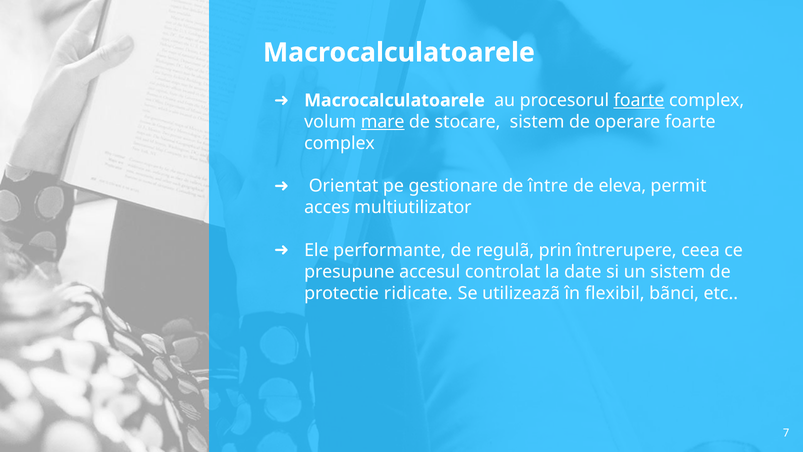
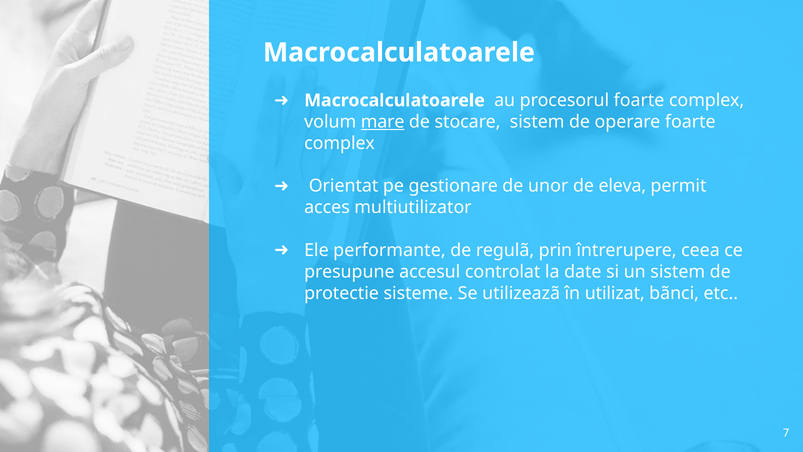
foarte underline: present -> none (639, 100)
între: între -> unor (548, 186)
ridicate: ridicate -> sisteme (418, 293)
flexibil: flexibil -> utilizat (615, 293)
